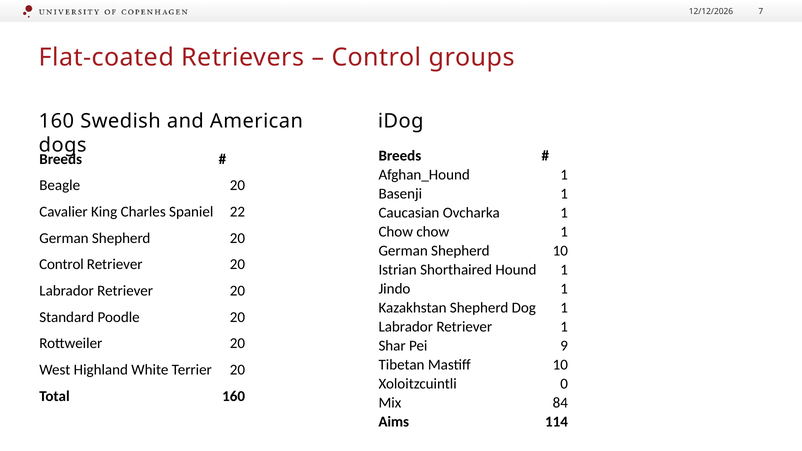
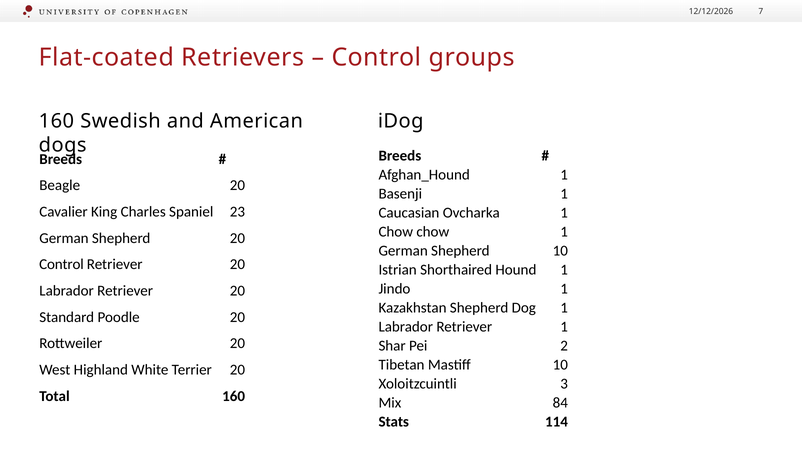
22: 22 -> 23 (237, 212)
9: 9 -> 2 (564, 346)
0: 0 -> 3 (564, 384)
Aims: Aims -> Stats (394, 422)
